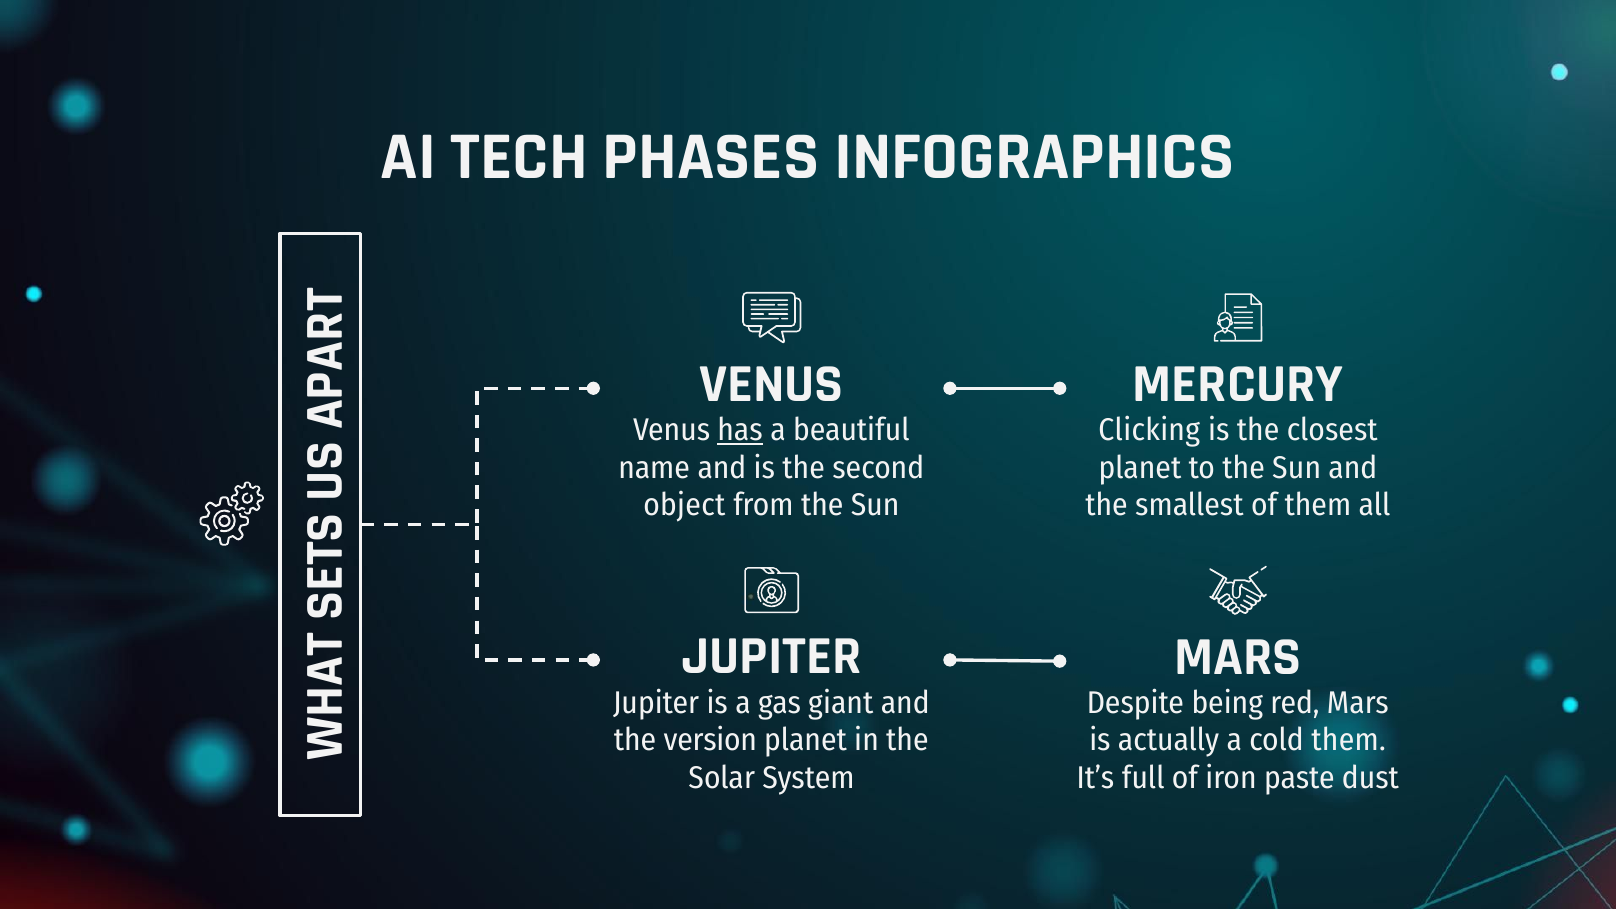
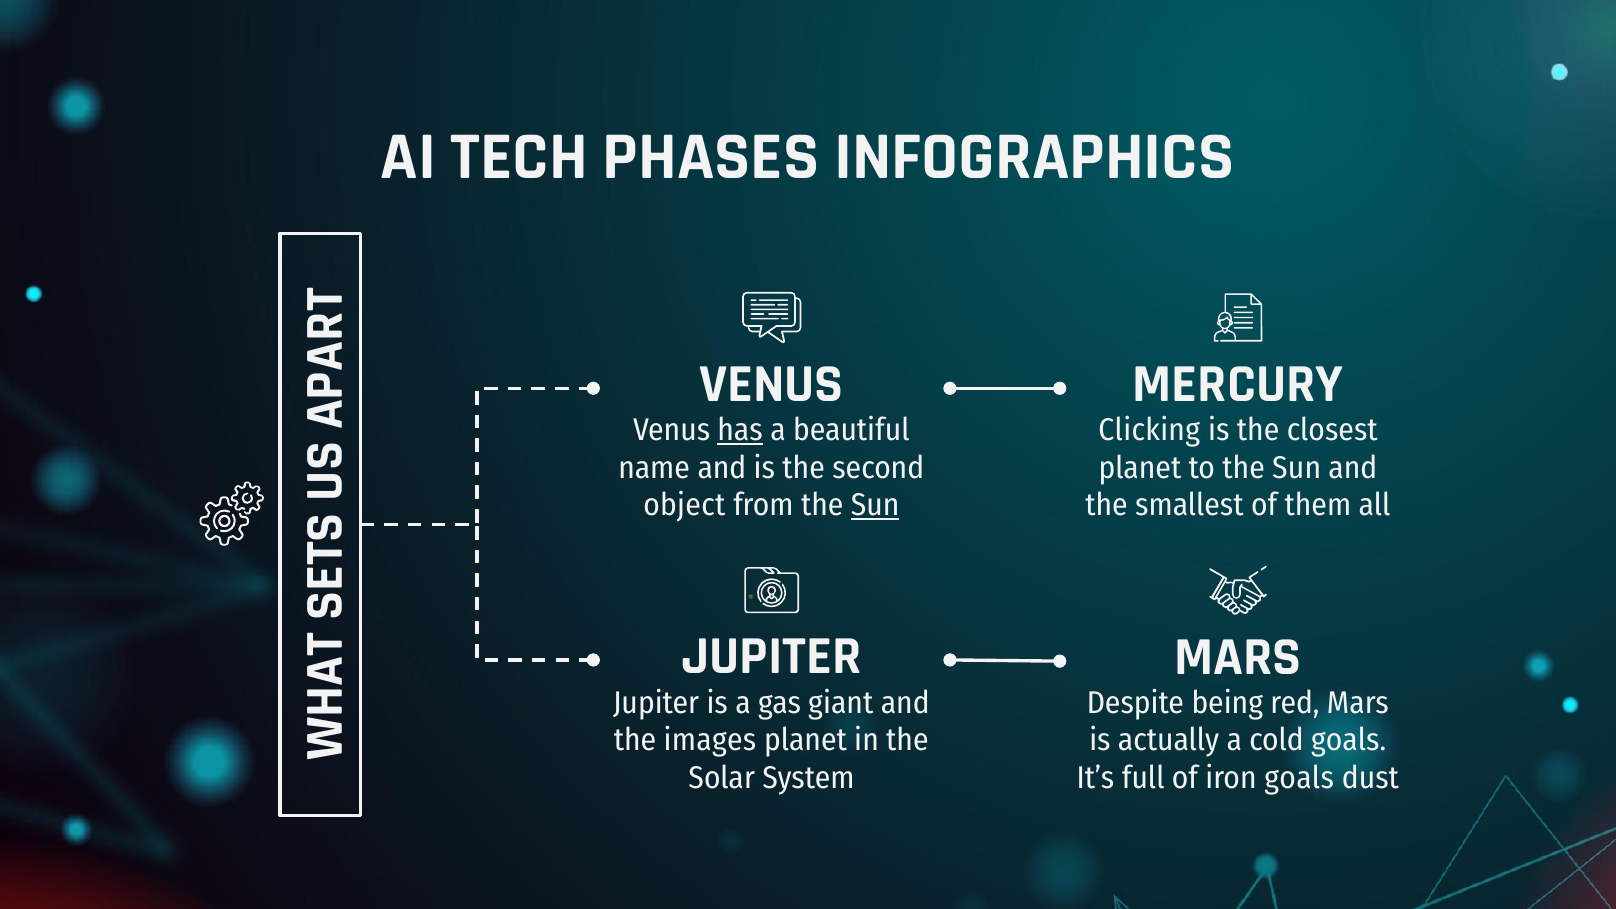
Sun underline: none -> present (875, 506)
version: version -> images (710, 741)
cold them: them -> goals (1349, 741)
iron paste: paste -> goals (1299, 778)
